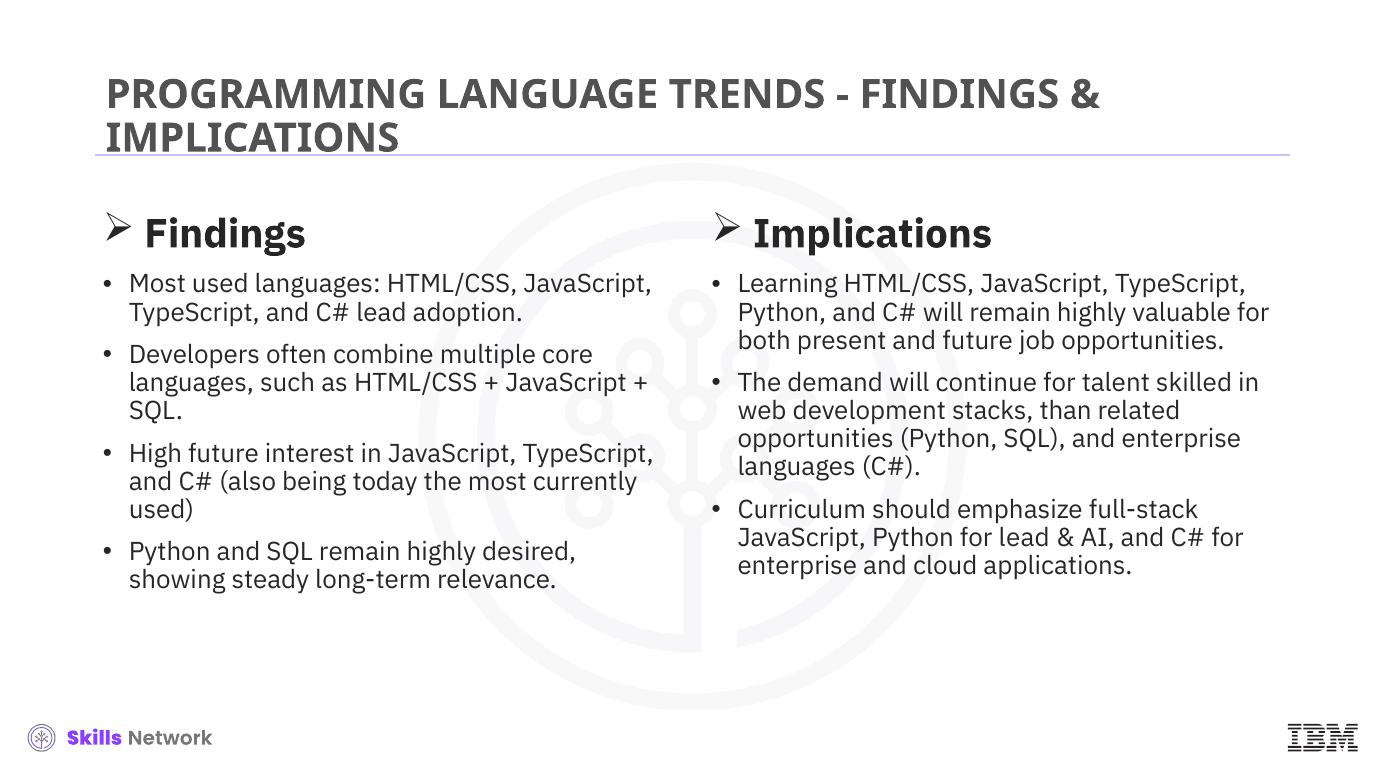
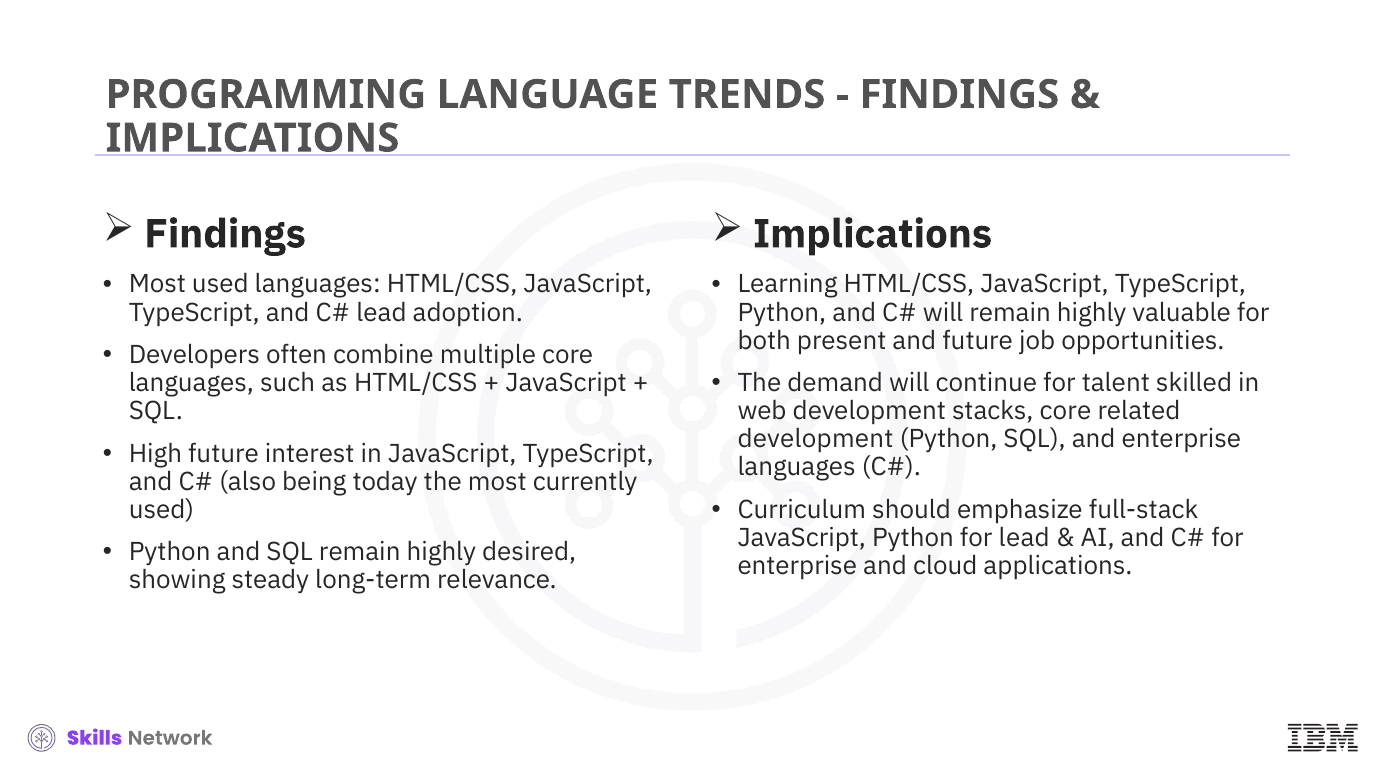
stacks than: than -> core (1065, 411)
opportunities: opportunities -> development (815, 439)
